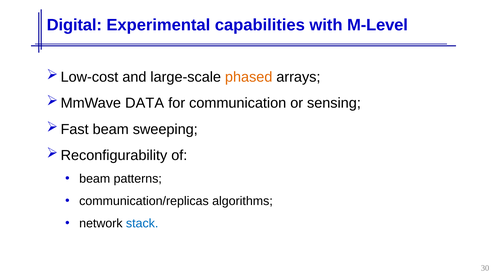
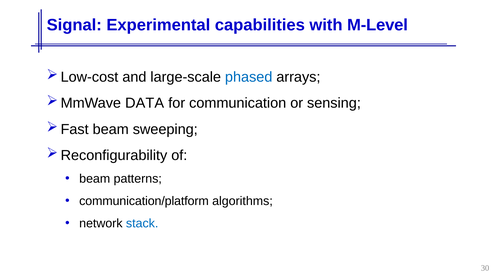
Digital: Digital -> Signal (74, 25)
phased colour: orange -> blue (249, 77)
communication/replicas: communication/replicas -> communication/platform (144, 201)
